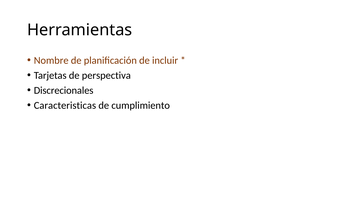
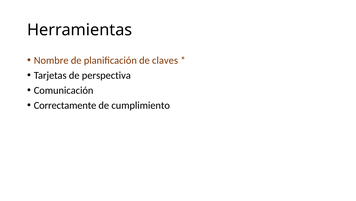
incluir: incluir -> claves (165, 60)
Discrecionales: Discrecionales -> Comunicación (64, 90)
Caracteristicas: Caracteristicas -> Correctamente (65, 105)
